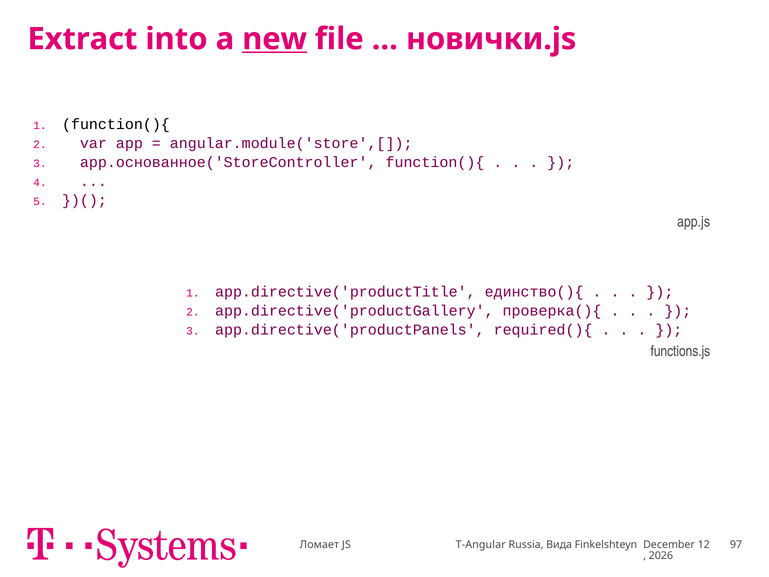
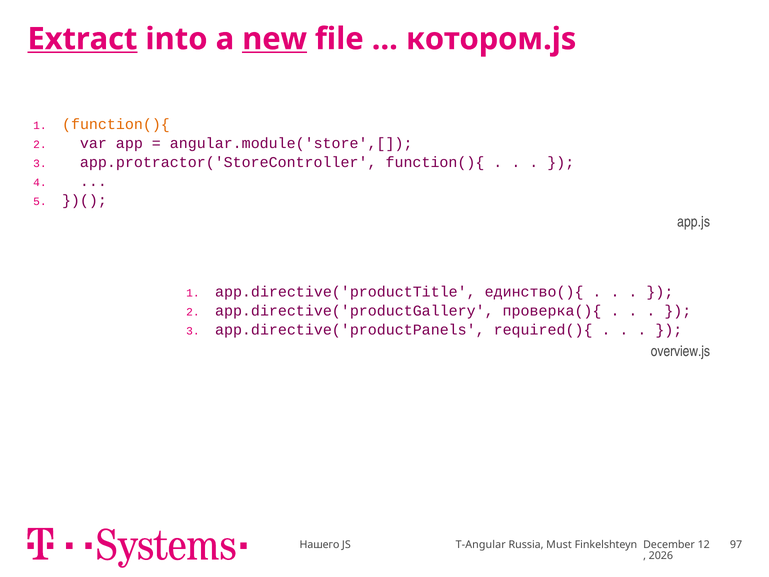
Extract underline: none -> present (82, 39)
новички.js: новички.js -> котором.js (491, 39)
function(){ colour: black -> orange (116, 124)
app.основанное('StoreController: app.основанное('StoreController -> app.protractor('StoreController (228, 162)
functions.js: functions.js -> overview.js (680, 351)
Ломает: Ломает -> Нашего (319, 545)
Вида: Вида -> Must (559, 545)
